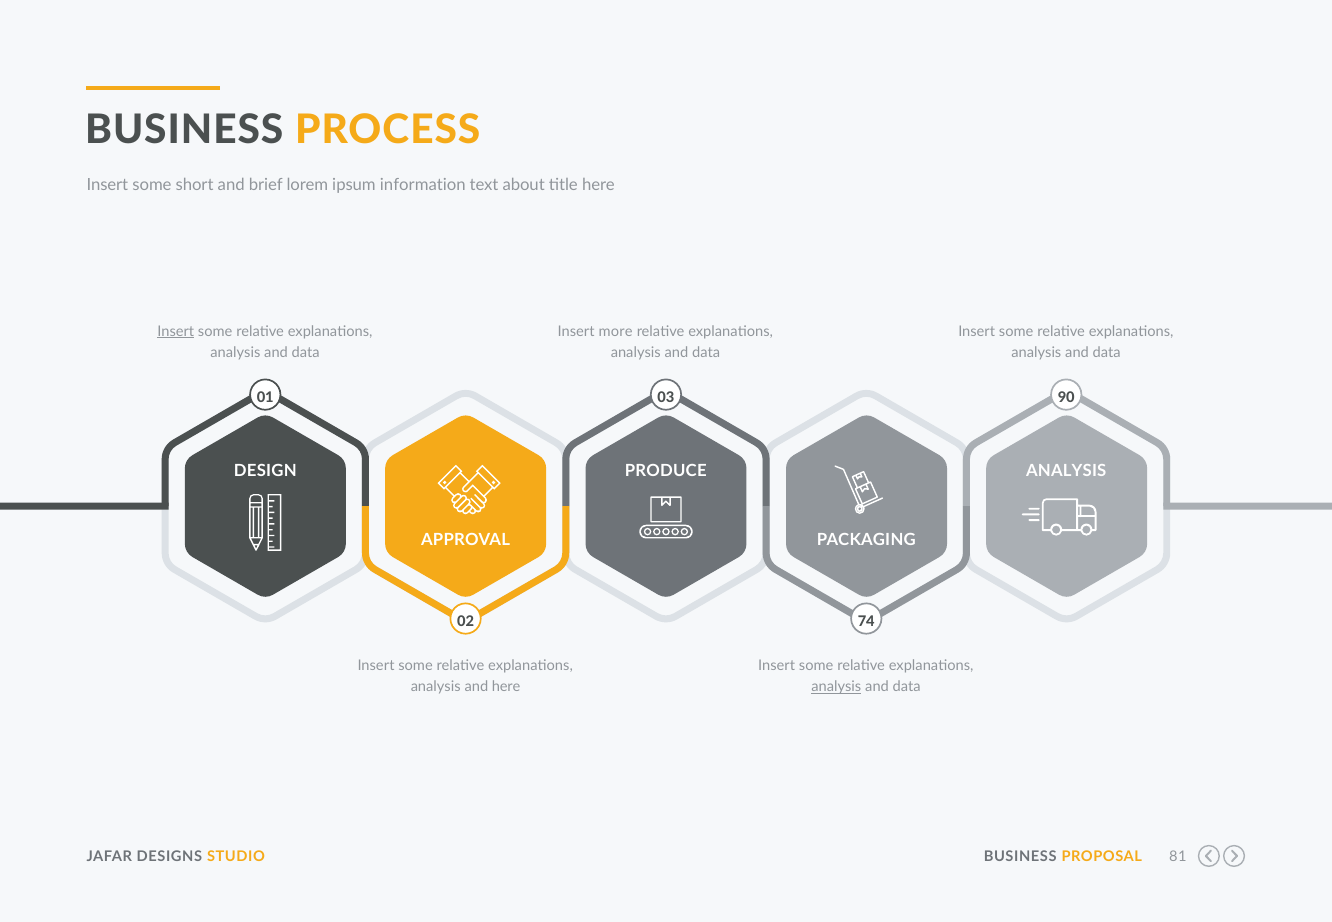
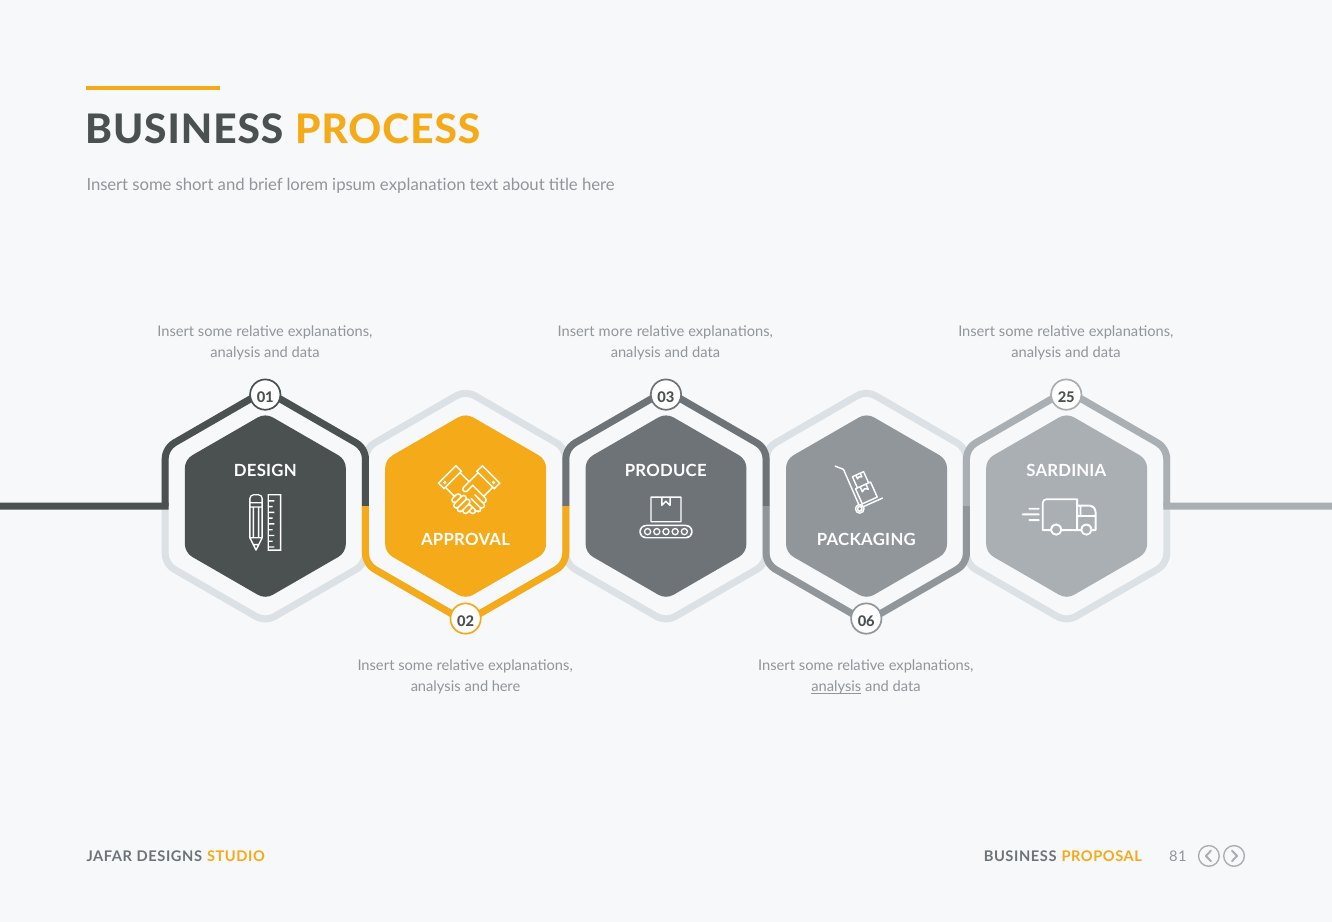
information: information -> explanation (423, 185)
Insert underline: present -> none (176, 332)
90: 90 -> 25 (1066, 398)
PRODUCE ANALYSIS: ANALYSIS -> SARDINIA (1066, 471)
74: 74 -> 06 (866, 622)
